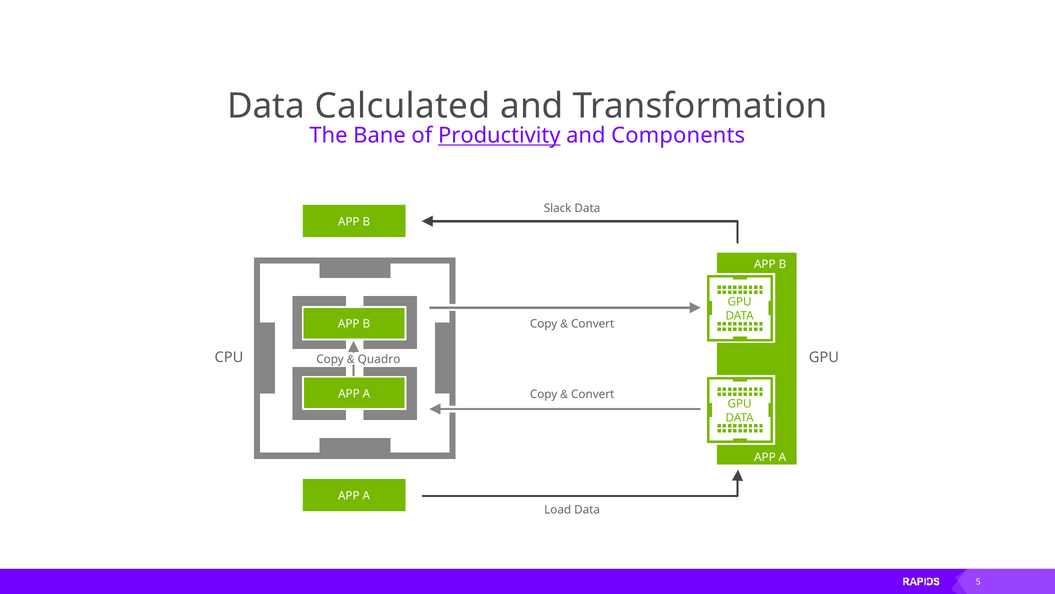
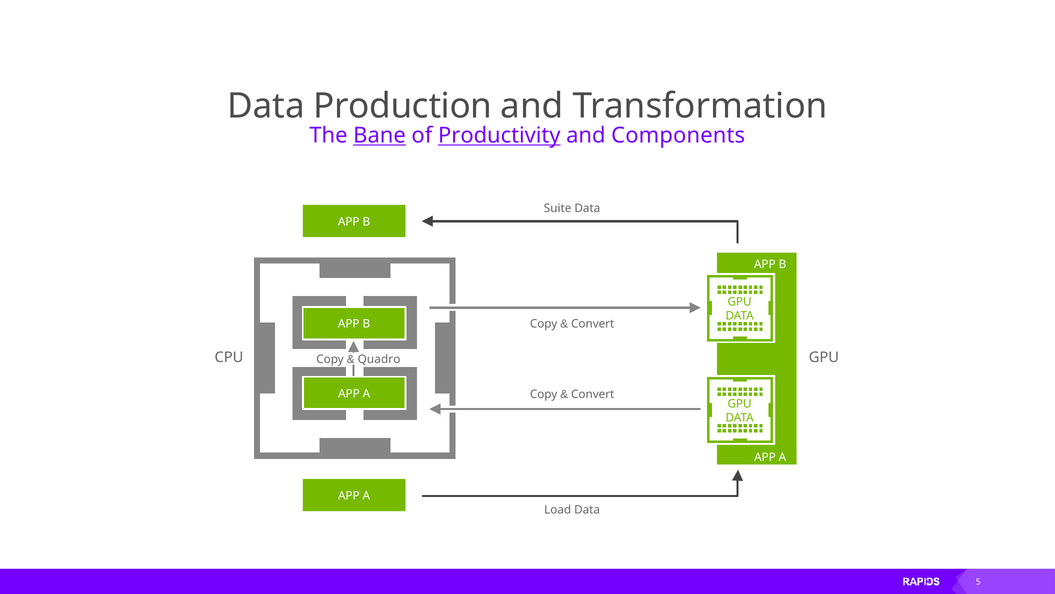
Calculated: Calculated -> Production (403, 106)
Bane underline: none -> present (380, 135)
Slack: Slack -> Suite (558, 208)
